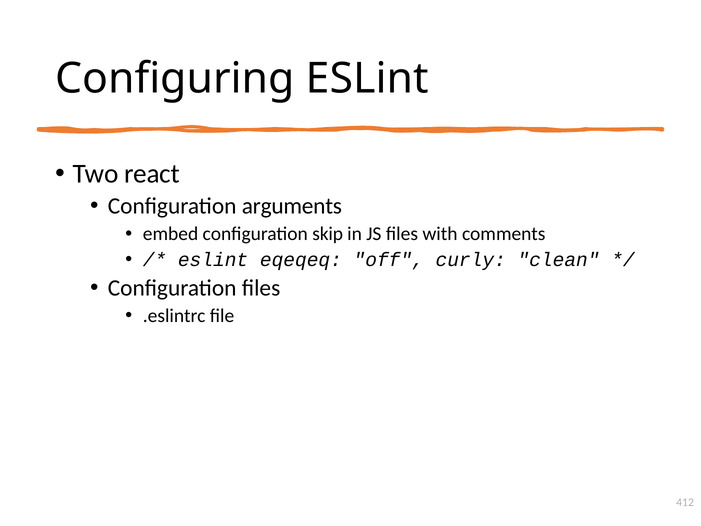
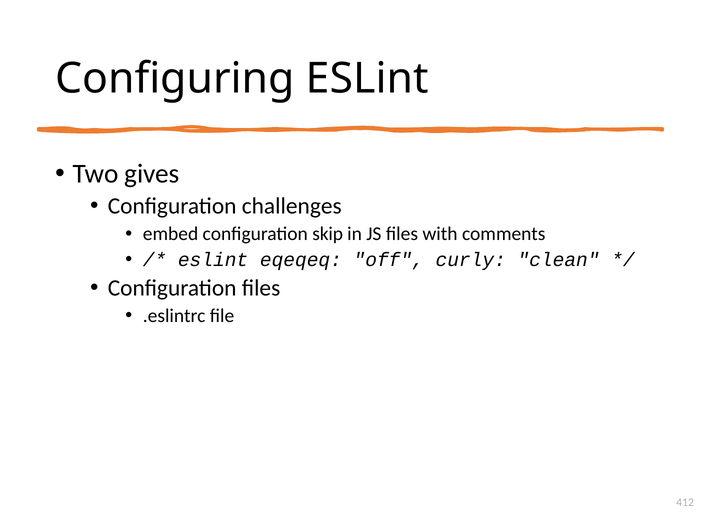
react: react -> gives (152, 174)
arguments: arguments -> challenges (292, 206)
